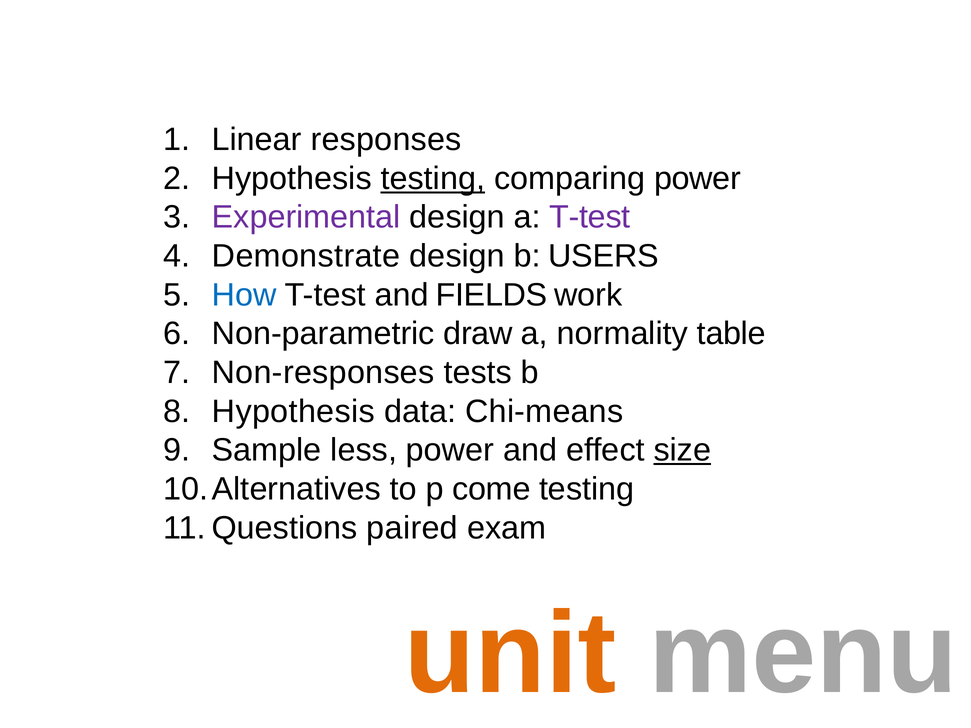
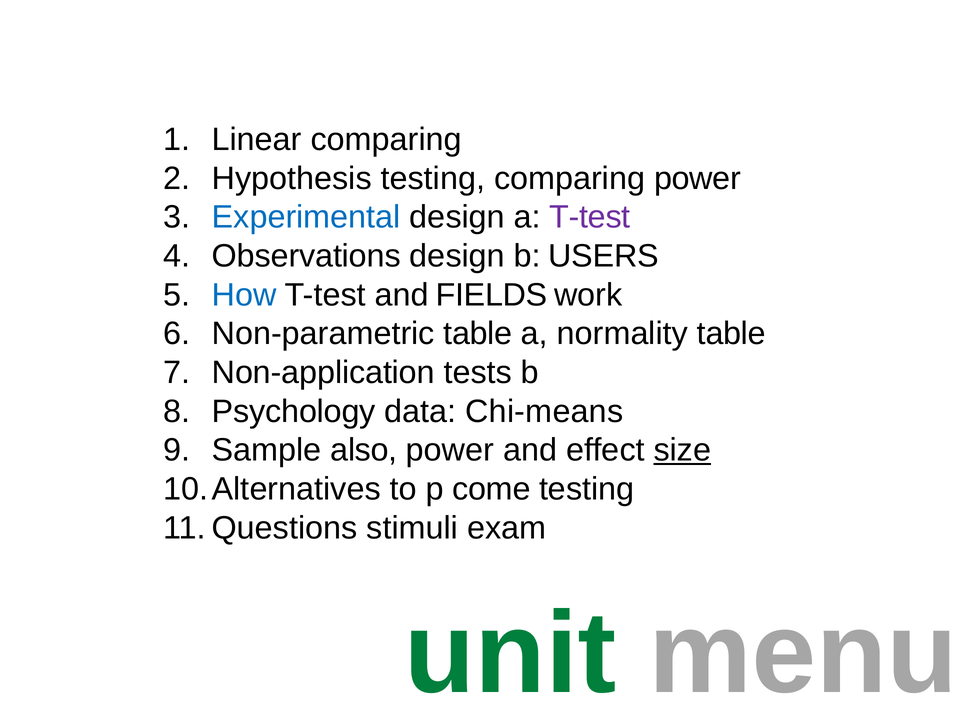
Linear responses: responses -> comparing (386, 140)
testing underline: present -> none (433, 179)
Experimental colour: purple -> blue (306, 217)
Demonstrate: Demonstrate -> Observations (306, 256)
Non-parametric draw: draw -> table (478, 334)
Non-responses: Non-responses -> Non-application (323, 373)
Hypothesis: Hypothesis -> Psychology (294, 412)
less: less -> also (364, 450)
paired: paired -> stimuli (412, 528)
unit colour: orange -> green (510, 654)
